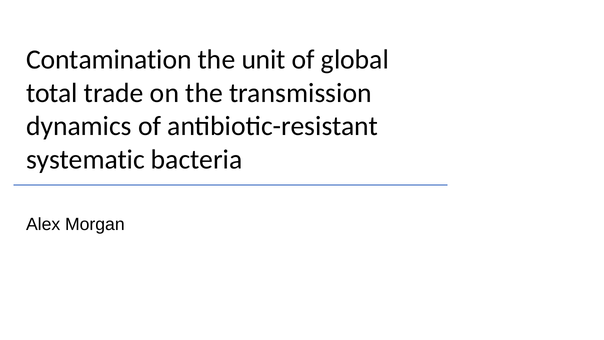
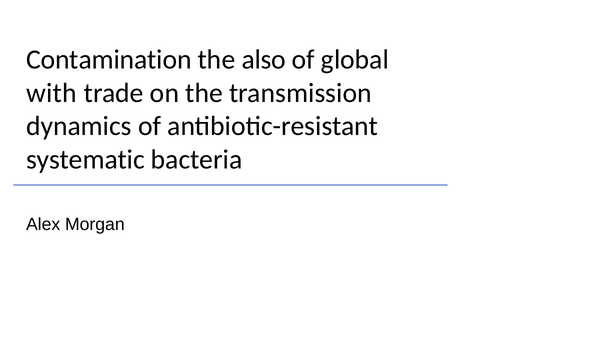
unit: unit -> also (264, 60)
total: total -> with (52, 93)
